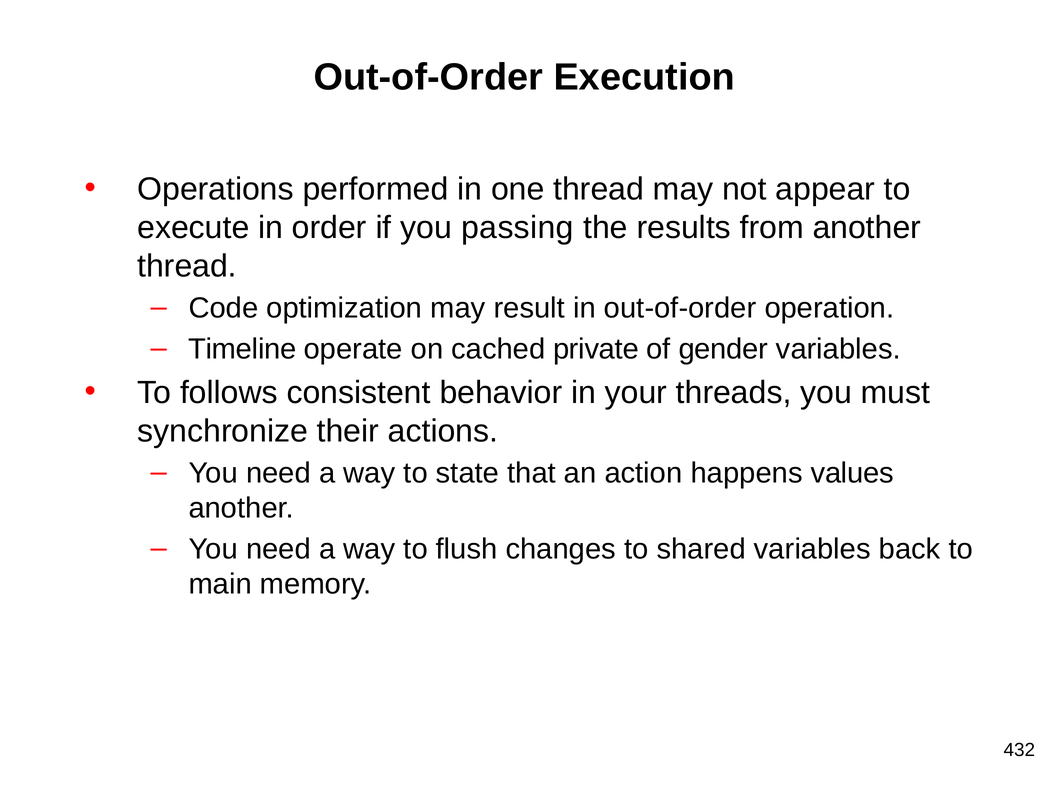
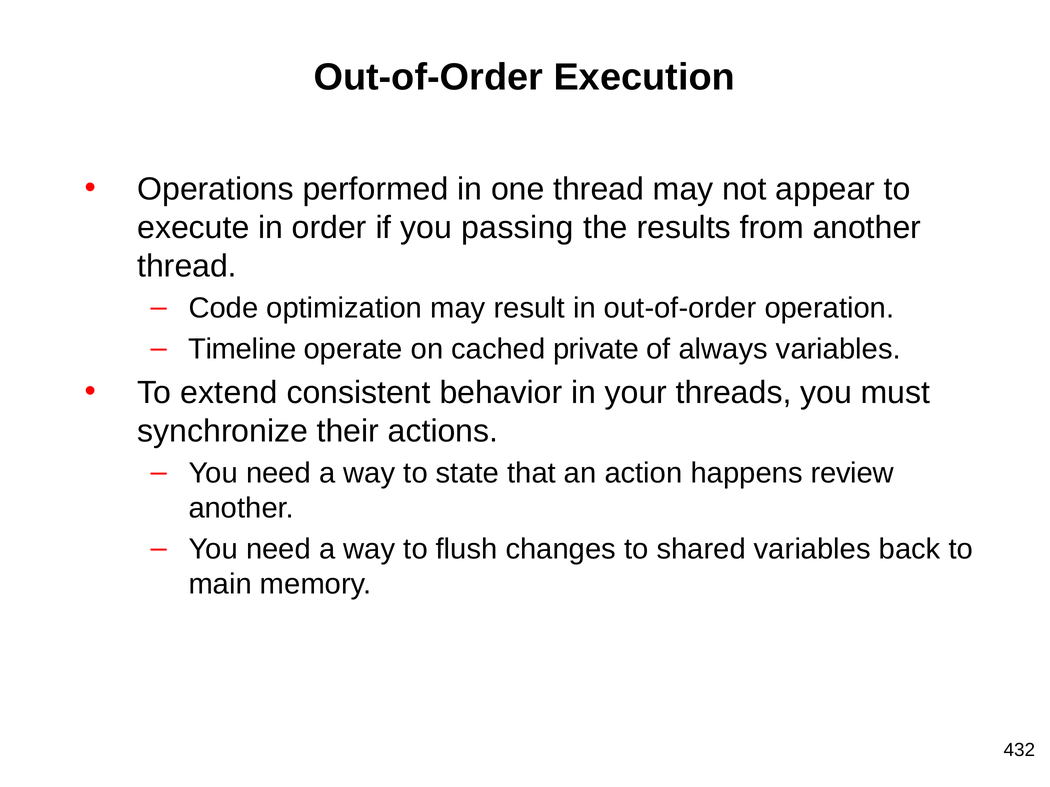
gender: gender -> always (723, 349)
follows: follows -> extend (229, 393)
values: values -> review (852, 474)
